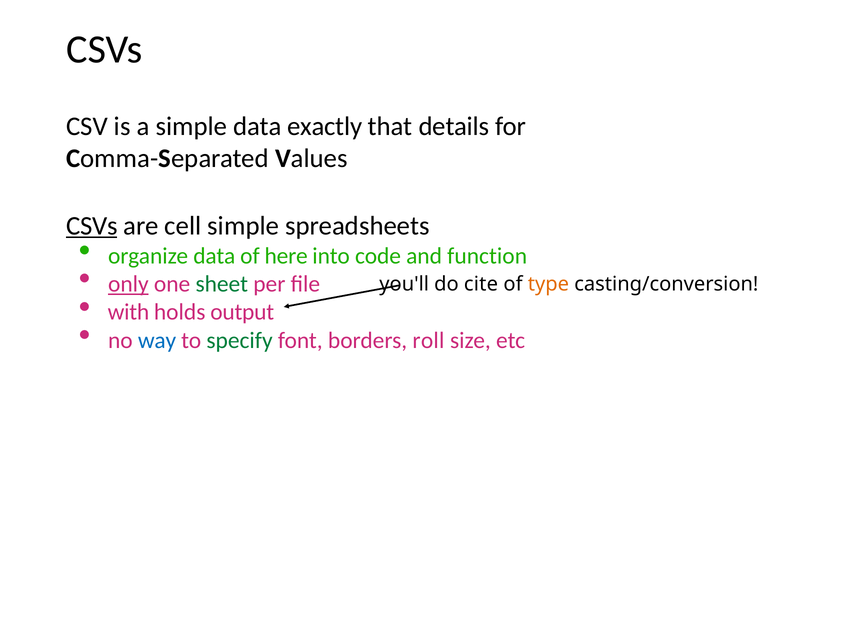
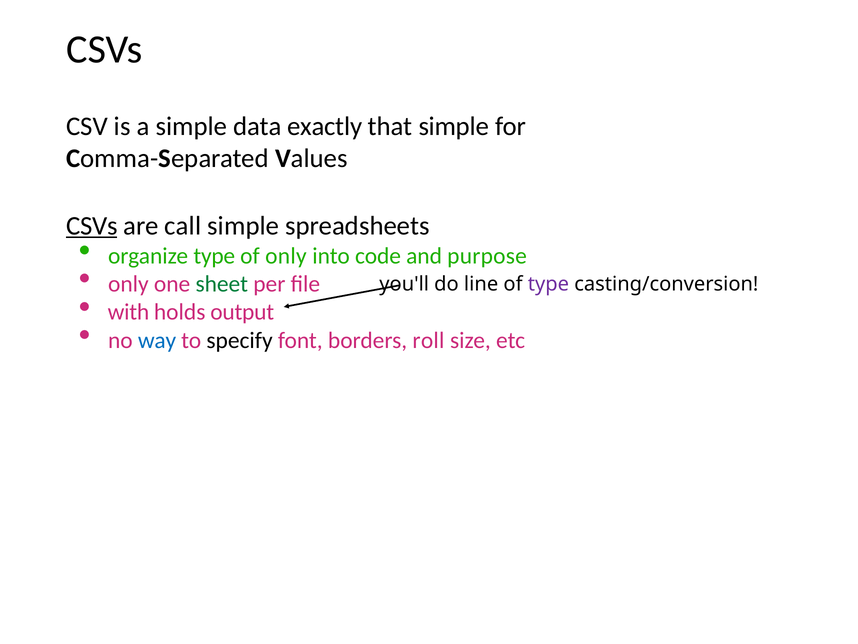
that details: details -> simple (454, 126)
cell: cell -> call (183, 226)
organize data: data -> type (214, 256)
of here: here -> only (286, 256)
function: function -> purpose (487, 256)
only underline: present -> none (128, 284)
cite: cite -> line (481, 284)
type colour: orange -> purple (548, 284)
specify colour: green -> black (240, 340)
